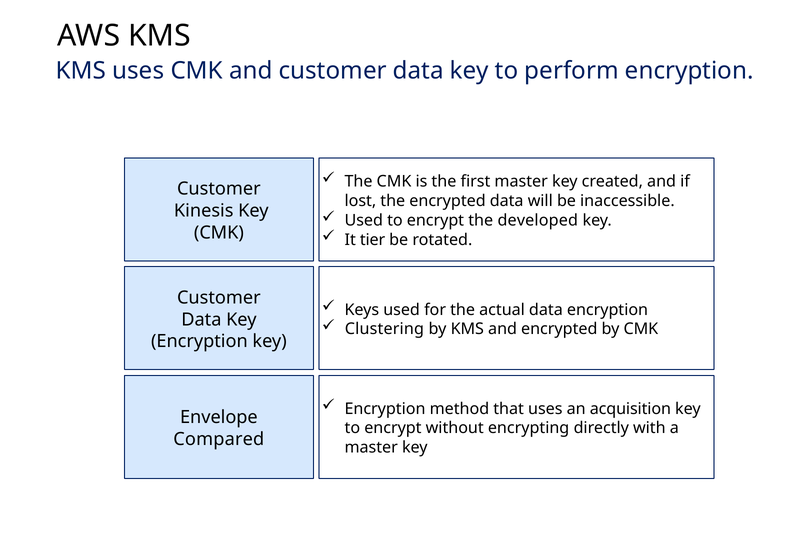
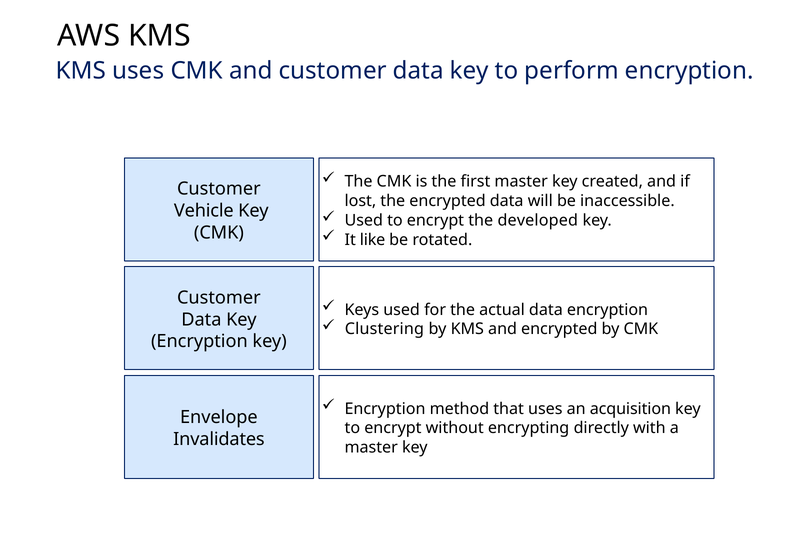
Kinesis: Kinesis -> Vehicle (204, 211)
tier: tier -> like (373, 240)
Compared: Compared -> Invalidates (219, 439)
